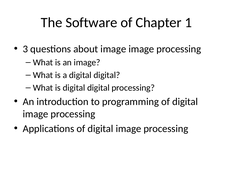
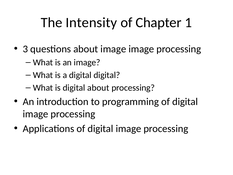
Software: Software -> Intensity (91, 23)
is digital digital: digital -> about (98, 88)
